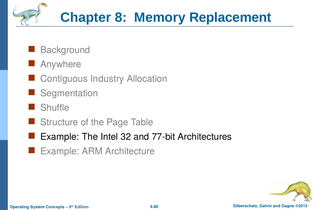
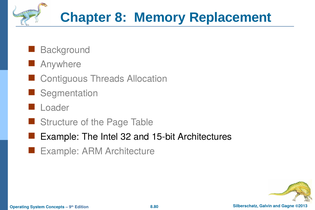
Industry: Industry -> Threads (107, 79)
Shuffle: Shuffle -> Loader (55, 108)
77-bit: 77-bit -> 15-bit (163, 137)
